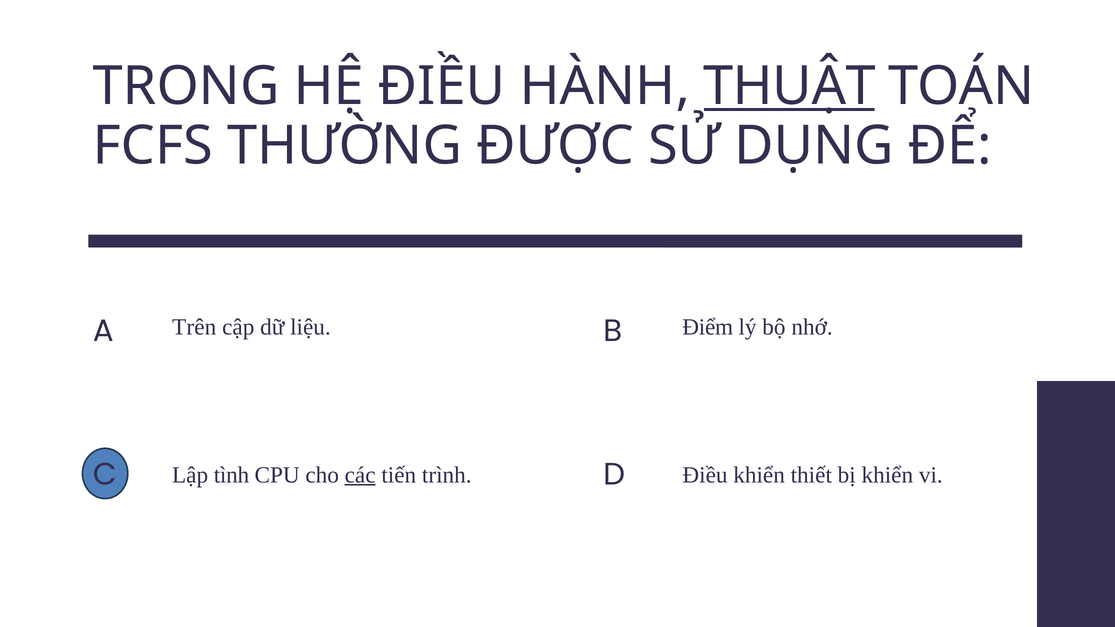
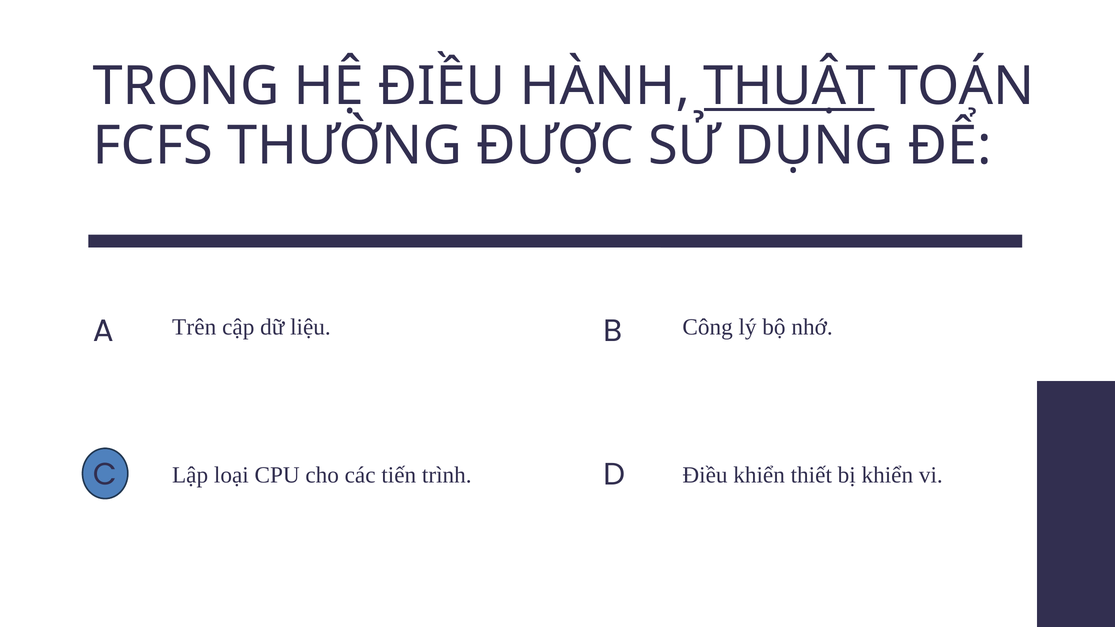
Điểm: Điểm -> Công (708, 327)
tình: tình -> loại (231, 475)
các underline: present -> none (360, 475)
